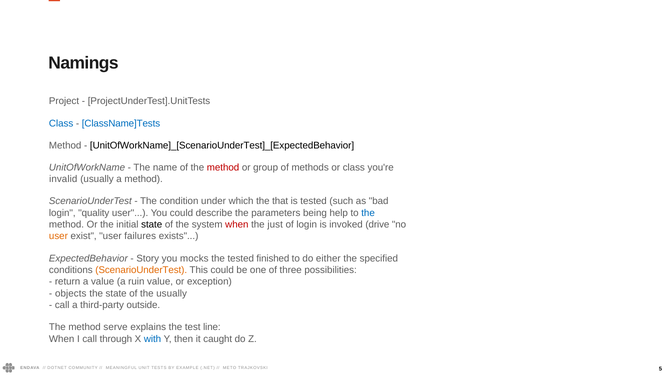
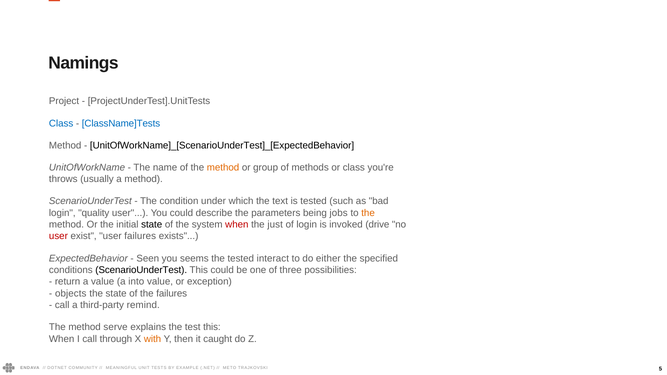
method colour: red -> orange (223, 168)
invalid: invalid -> throws (63, 179)
that: that -> text (280, 201)
help: help -> jobs (339, 213)
the colour: blue -> orange (368, 213)
user colour: orange -> red (58, 236)
Story: Story -> Seen (148, 258)
mocks: mocks -> seems (194, 258)
finished: finished -> interact (273, 258)
ScenarioUnderTest colour: orange -> black (141, 270)
ruin: ruin -> into (136, 282)
the usually: usually -> failures (172, 294)
outside: outside -> remind (143, 305)
test line: line -> this (212, 327)
with colour: blue -> orange (153, 339)
